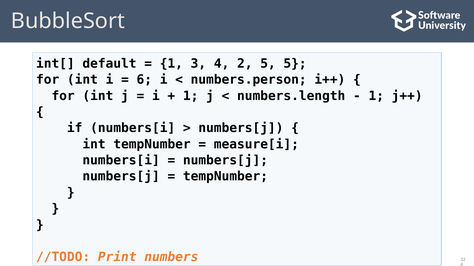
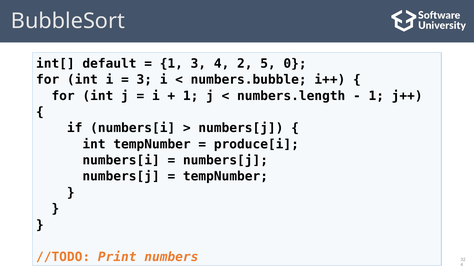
5 5: 5 -> 0 (295, 64)
6: 6 -> 3 (144, 80)
numbers.person: numbers.person -> numbers.bubble (249, 80)
measure[i: measure[i -> produce[i (256, 144)
